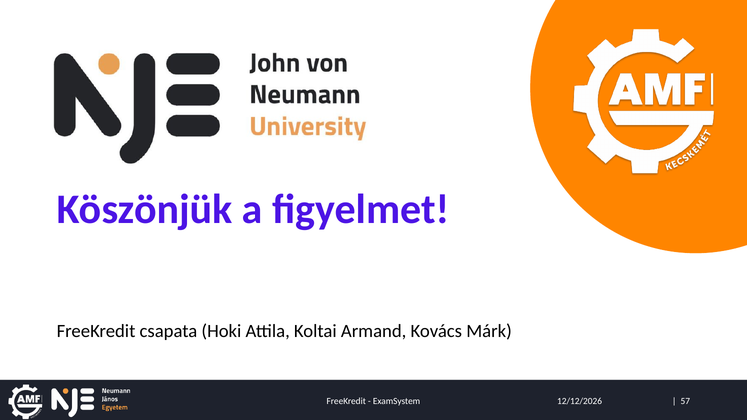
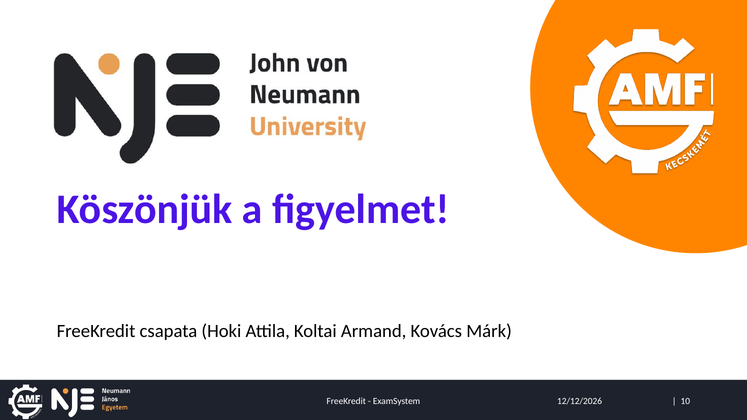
57: 57 -> 10 (685, 401)
